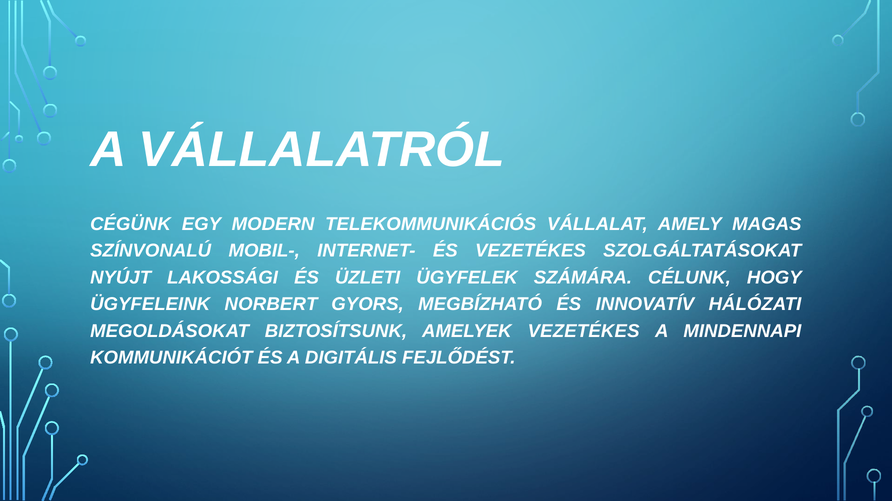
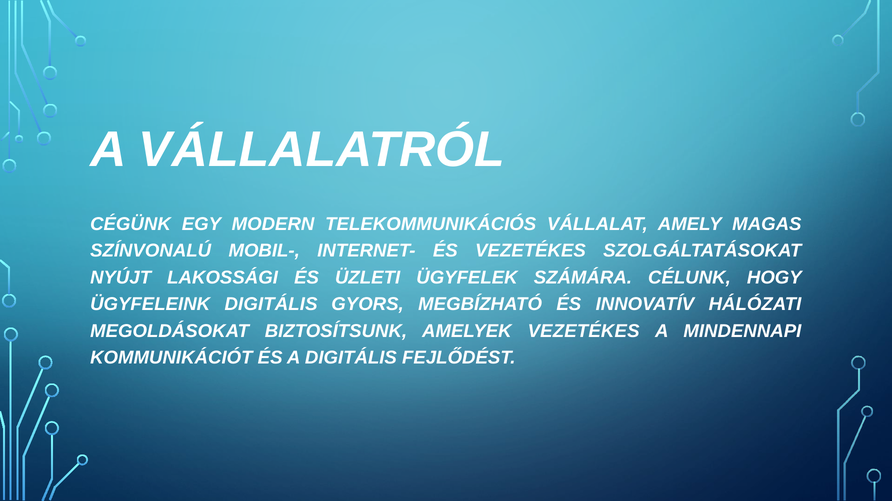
ÜGYFELEINK NORBERT: NORBERT -> DIGITÁLIS (271, 305)
